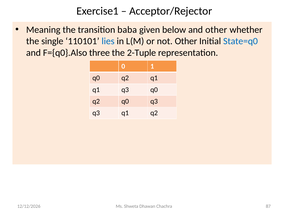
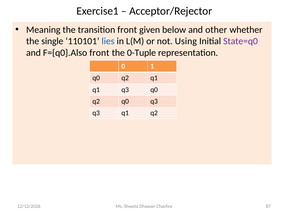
transition baba: baba -> front (127, 30)
not Other: Other -> Using (186, 41)
State=q0 colour: blue -> purple (240, 41)
F={q0}.Also three: three -> front (99, 53)
2-Tuple: 2-Tuple -> 0-Tuple (141, 53)
